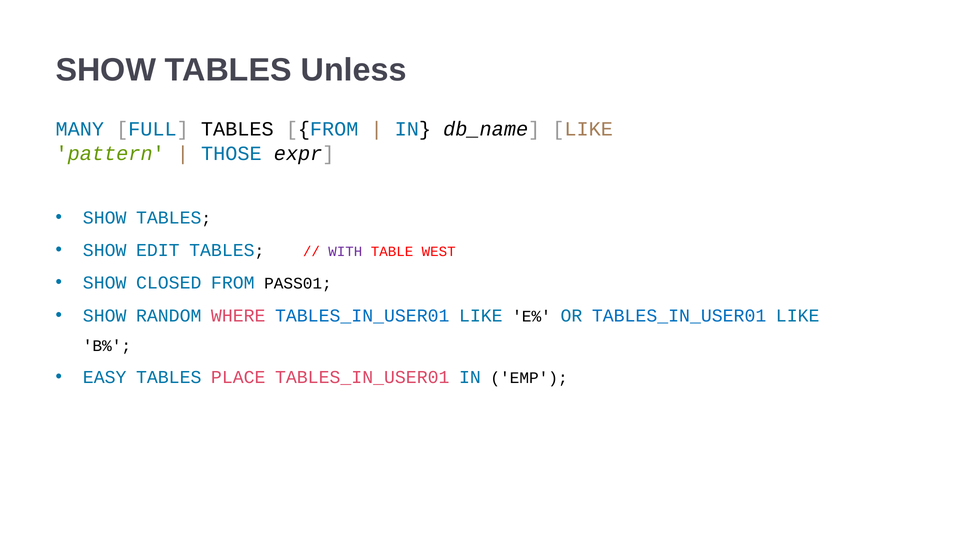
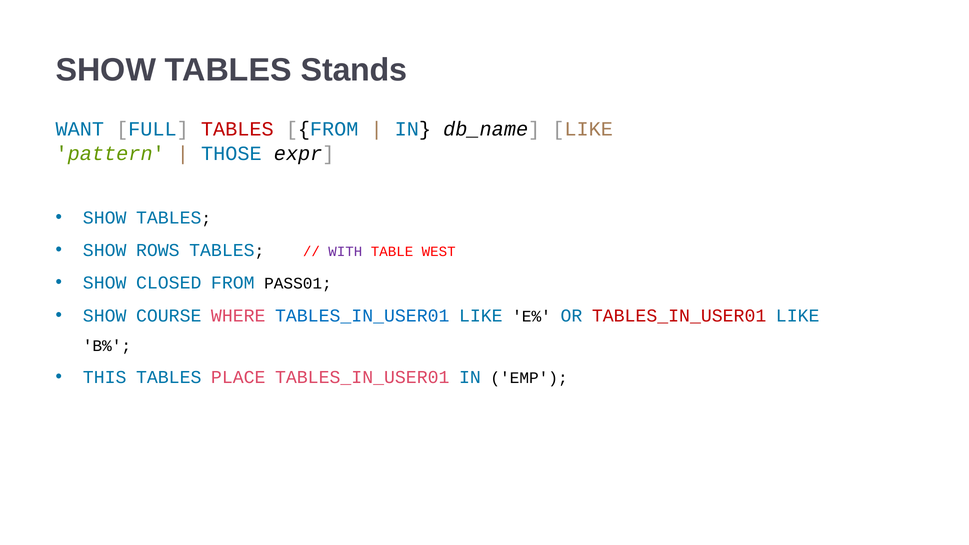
Unless: Unless -> Stands (354, 70)
MANY: MANY -> WANT (80, 129)
TABLES colour: black -> red (237, 129)
EDIT: EDIT -> ROWS (158, 250)
RANDOM: RANDOM -> COURSE (169, 316)
TABLES_IN_USER01 colour: blue -> red (679, 316)
EASY: EASY -> THIS (105, 377)
